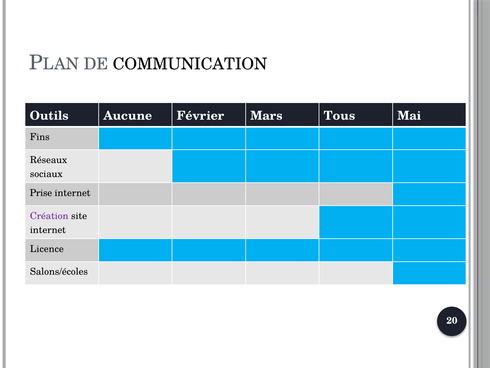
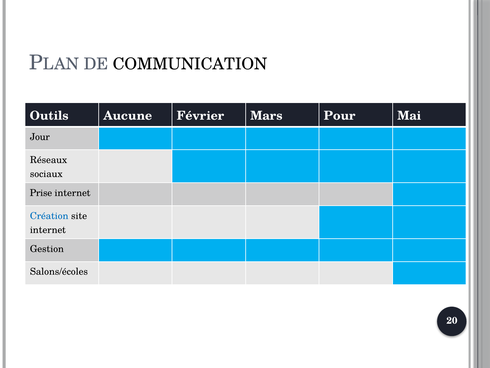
Tous: Tous -> Pour (340, 116)
Fins: Fins -> Jour (40, 137)
Création colour: purple -> blue (49, 216)
Licence: Licence -> Gestion (47, 249)
